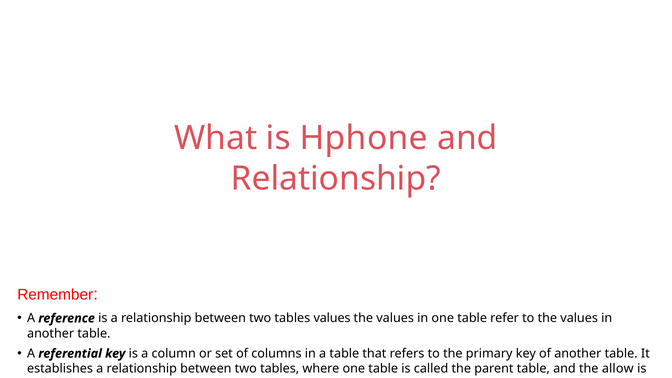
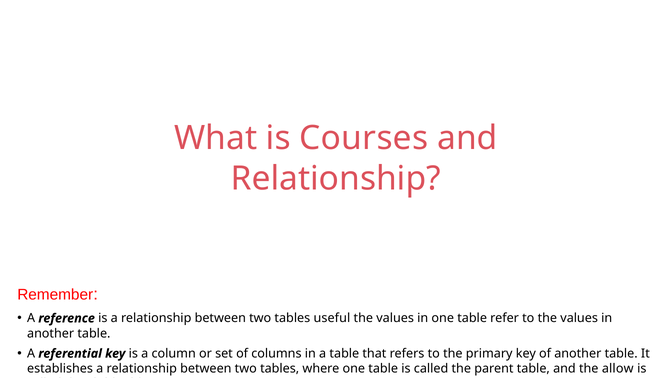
Hphone: Hphone -> Courses (364, 138)
tables values: values -> useful (332, 318)
